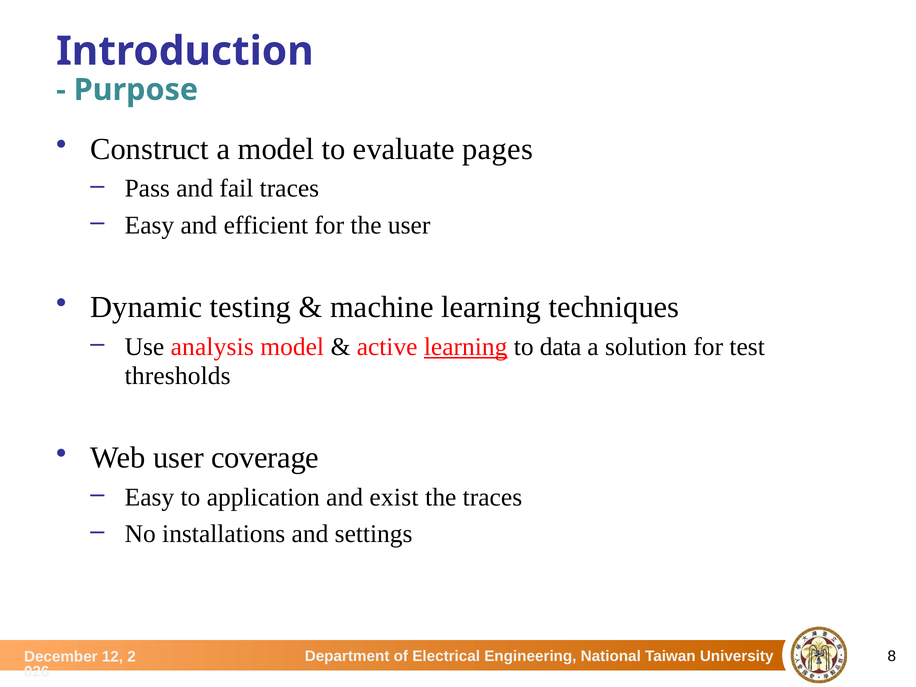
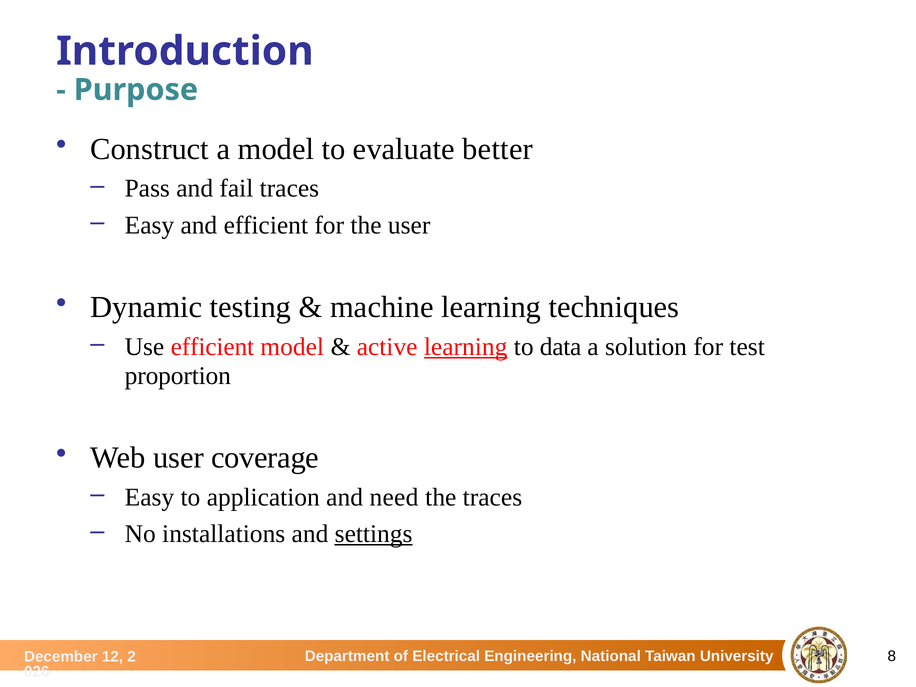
pages: pages -> better (498, 149)
Use analysis: analysis -> efficient (212, 347)
thresholds: thresholds -> proportion (178, 376)
exist: exist -> need (394, 497)
settings underline: none -> present (374, 534)
